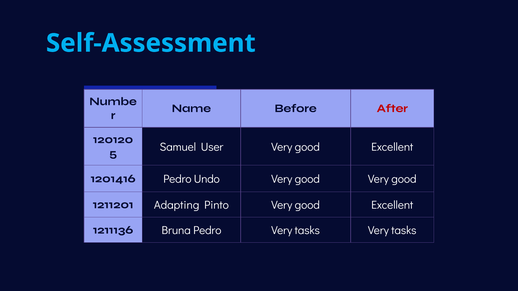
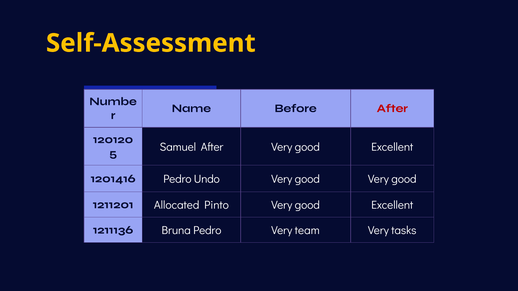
Self-Assessment colour: light blue -> yellow (151, 43)
Samuel User: User -> After (212, 147)
Adapting: Adapting -> Allocated (177, 205)
tasks: tasks -> team (307, 231)
